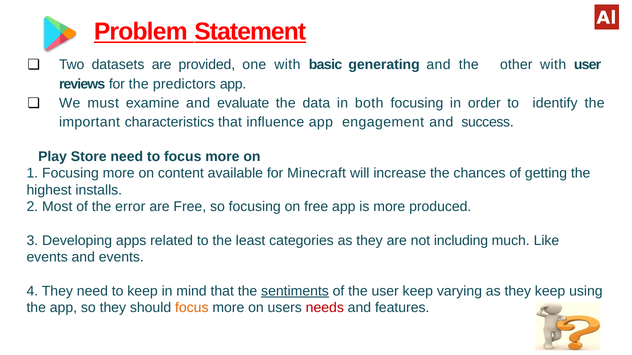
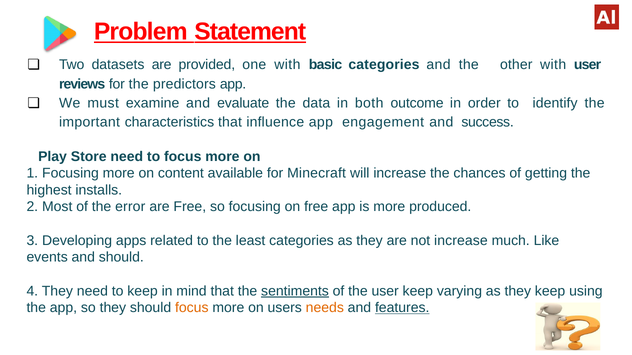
basic generating: generating -> categories (384, 65)
both focusing: focusing -> outcome (417, 103)
not including: including -> increase (461, 241)
and events: events -> should (121, 258)
needs colour: red -> orange (325, 308)
features underline: none -> present (402, 308)
